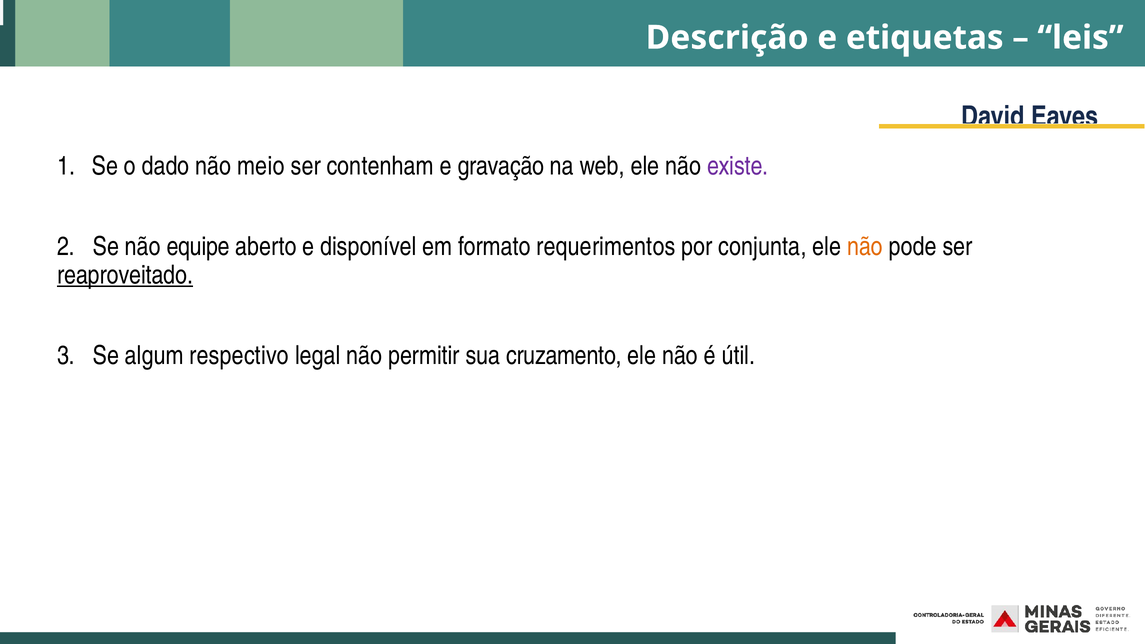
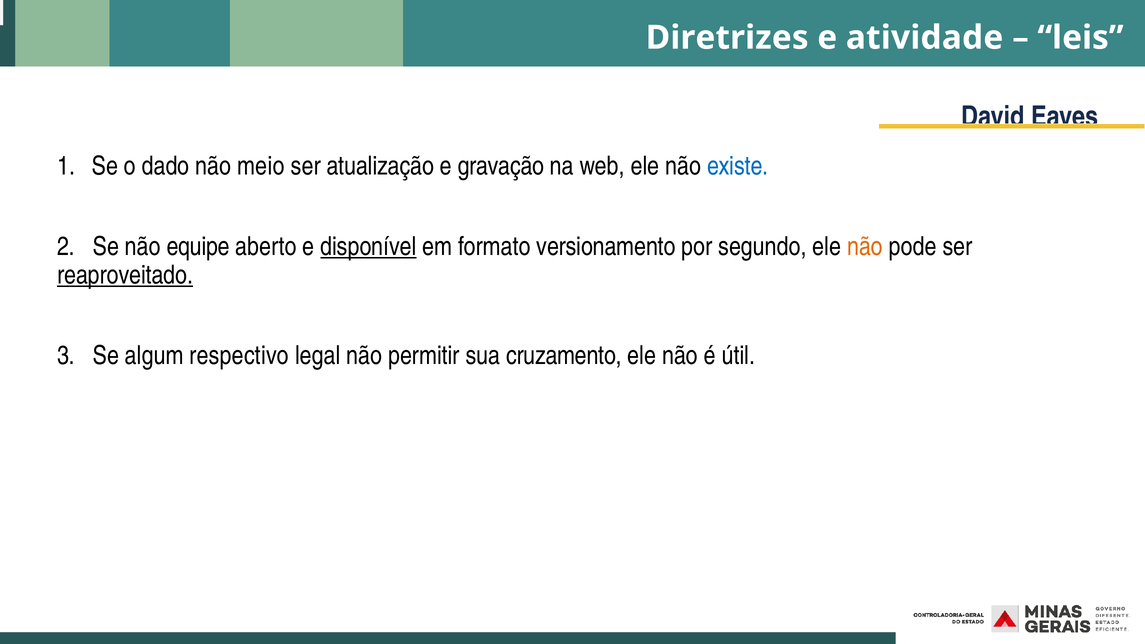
Descrição: Descrição -> Diretrizes (727, 38)
etiquetas: etiquetas -> atividade (925, 38)
contenham: contenham -> atualização (380, 166)
existe colour: purple -> blue (738, 166)
disponível underline: none -> present (368, 247)
requerimentos: requerimentos -> versionamento (606, 247)
conjunta: conjunta -> segundo (762, 247)
